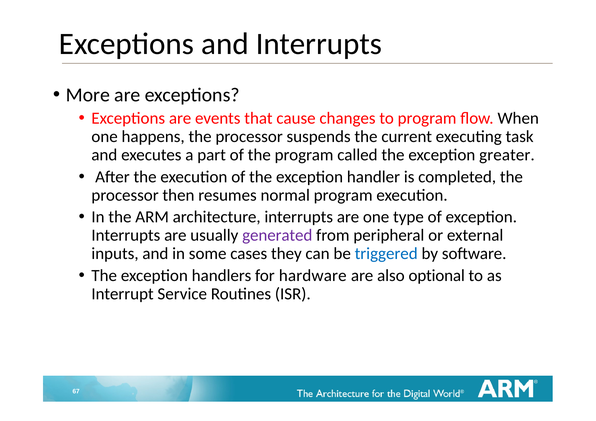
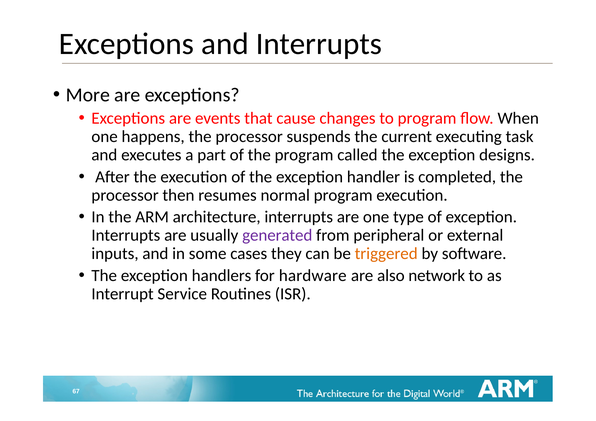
greater: greater -> designs (507, 155)
triggered colour: blue -> orange (386, 254)
optional: optional -> network (437, 276)
